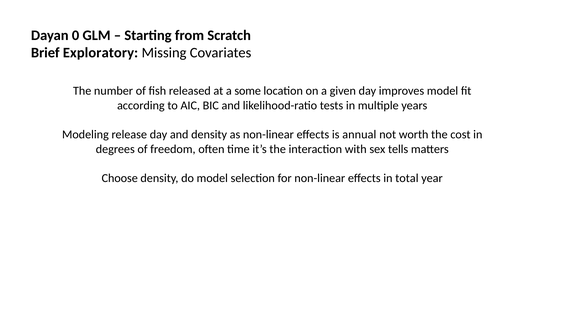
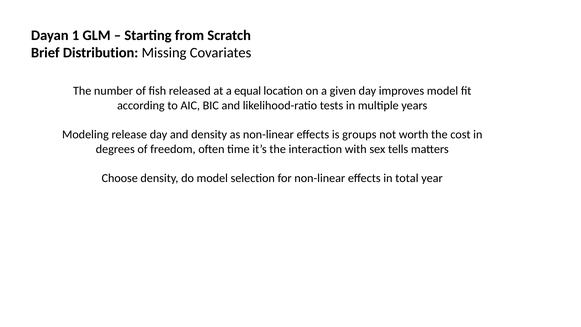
0: 0 -> 1 (76, 35)
Exploratory: Exploratory -> Distribution (101, 53)
some: some -> equal (248, 91)
annual: annual -> groups (359, 134)
